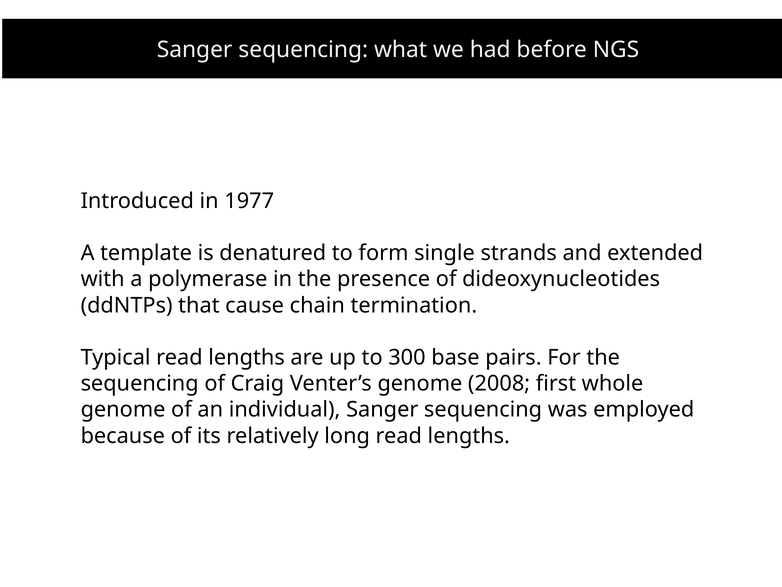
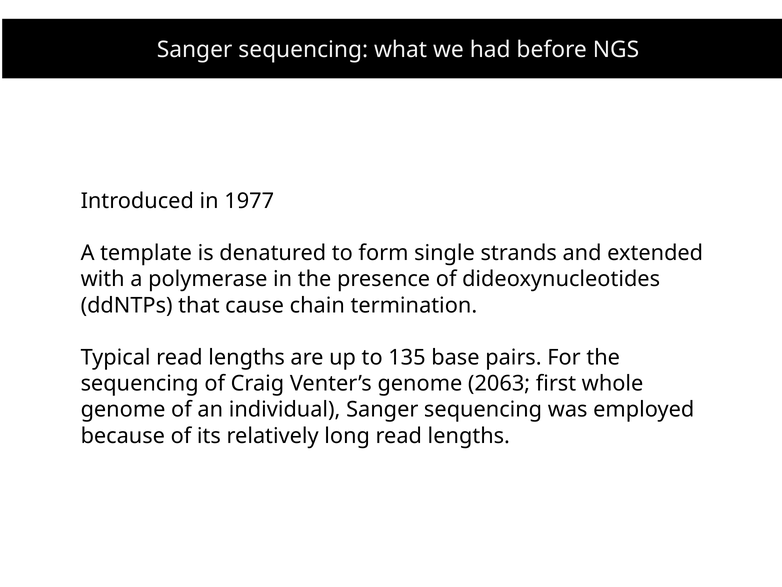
300: 300 -> 135 (407, 357)
2008: 2008 -> 2063 (499, 383)
